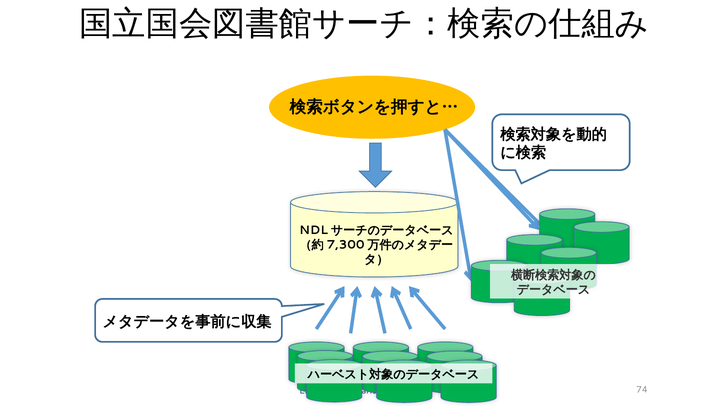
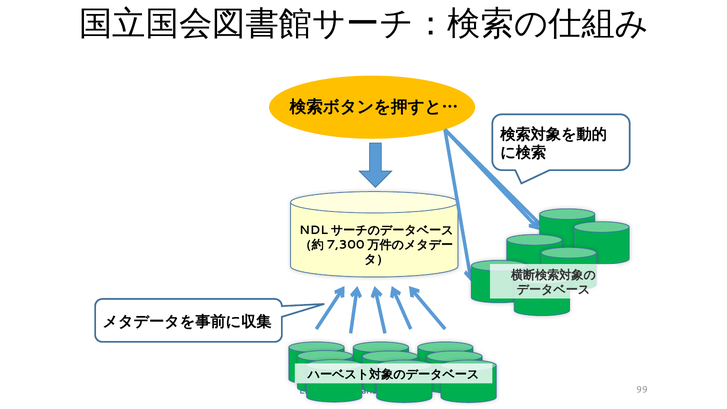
74: 74 -> 99 (642, 390)
